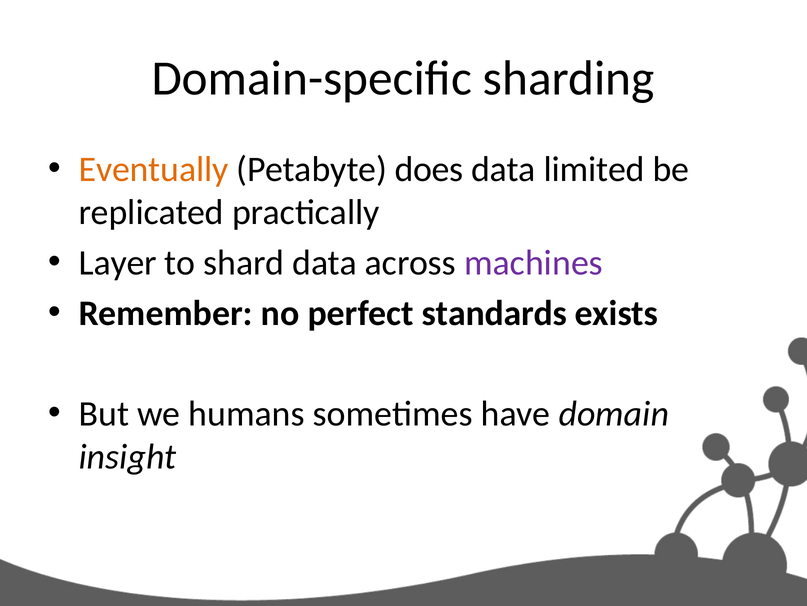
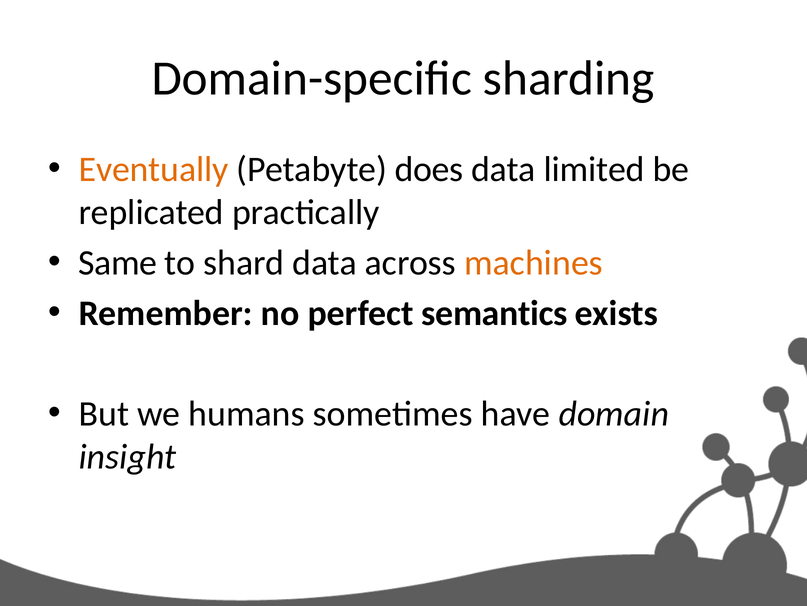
Layer: Layer -> Same (118, 263)
machines colour: purple -> orange (534, 263)
standards: standards -> semantics (494, 313)
